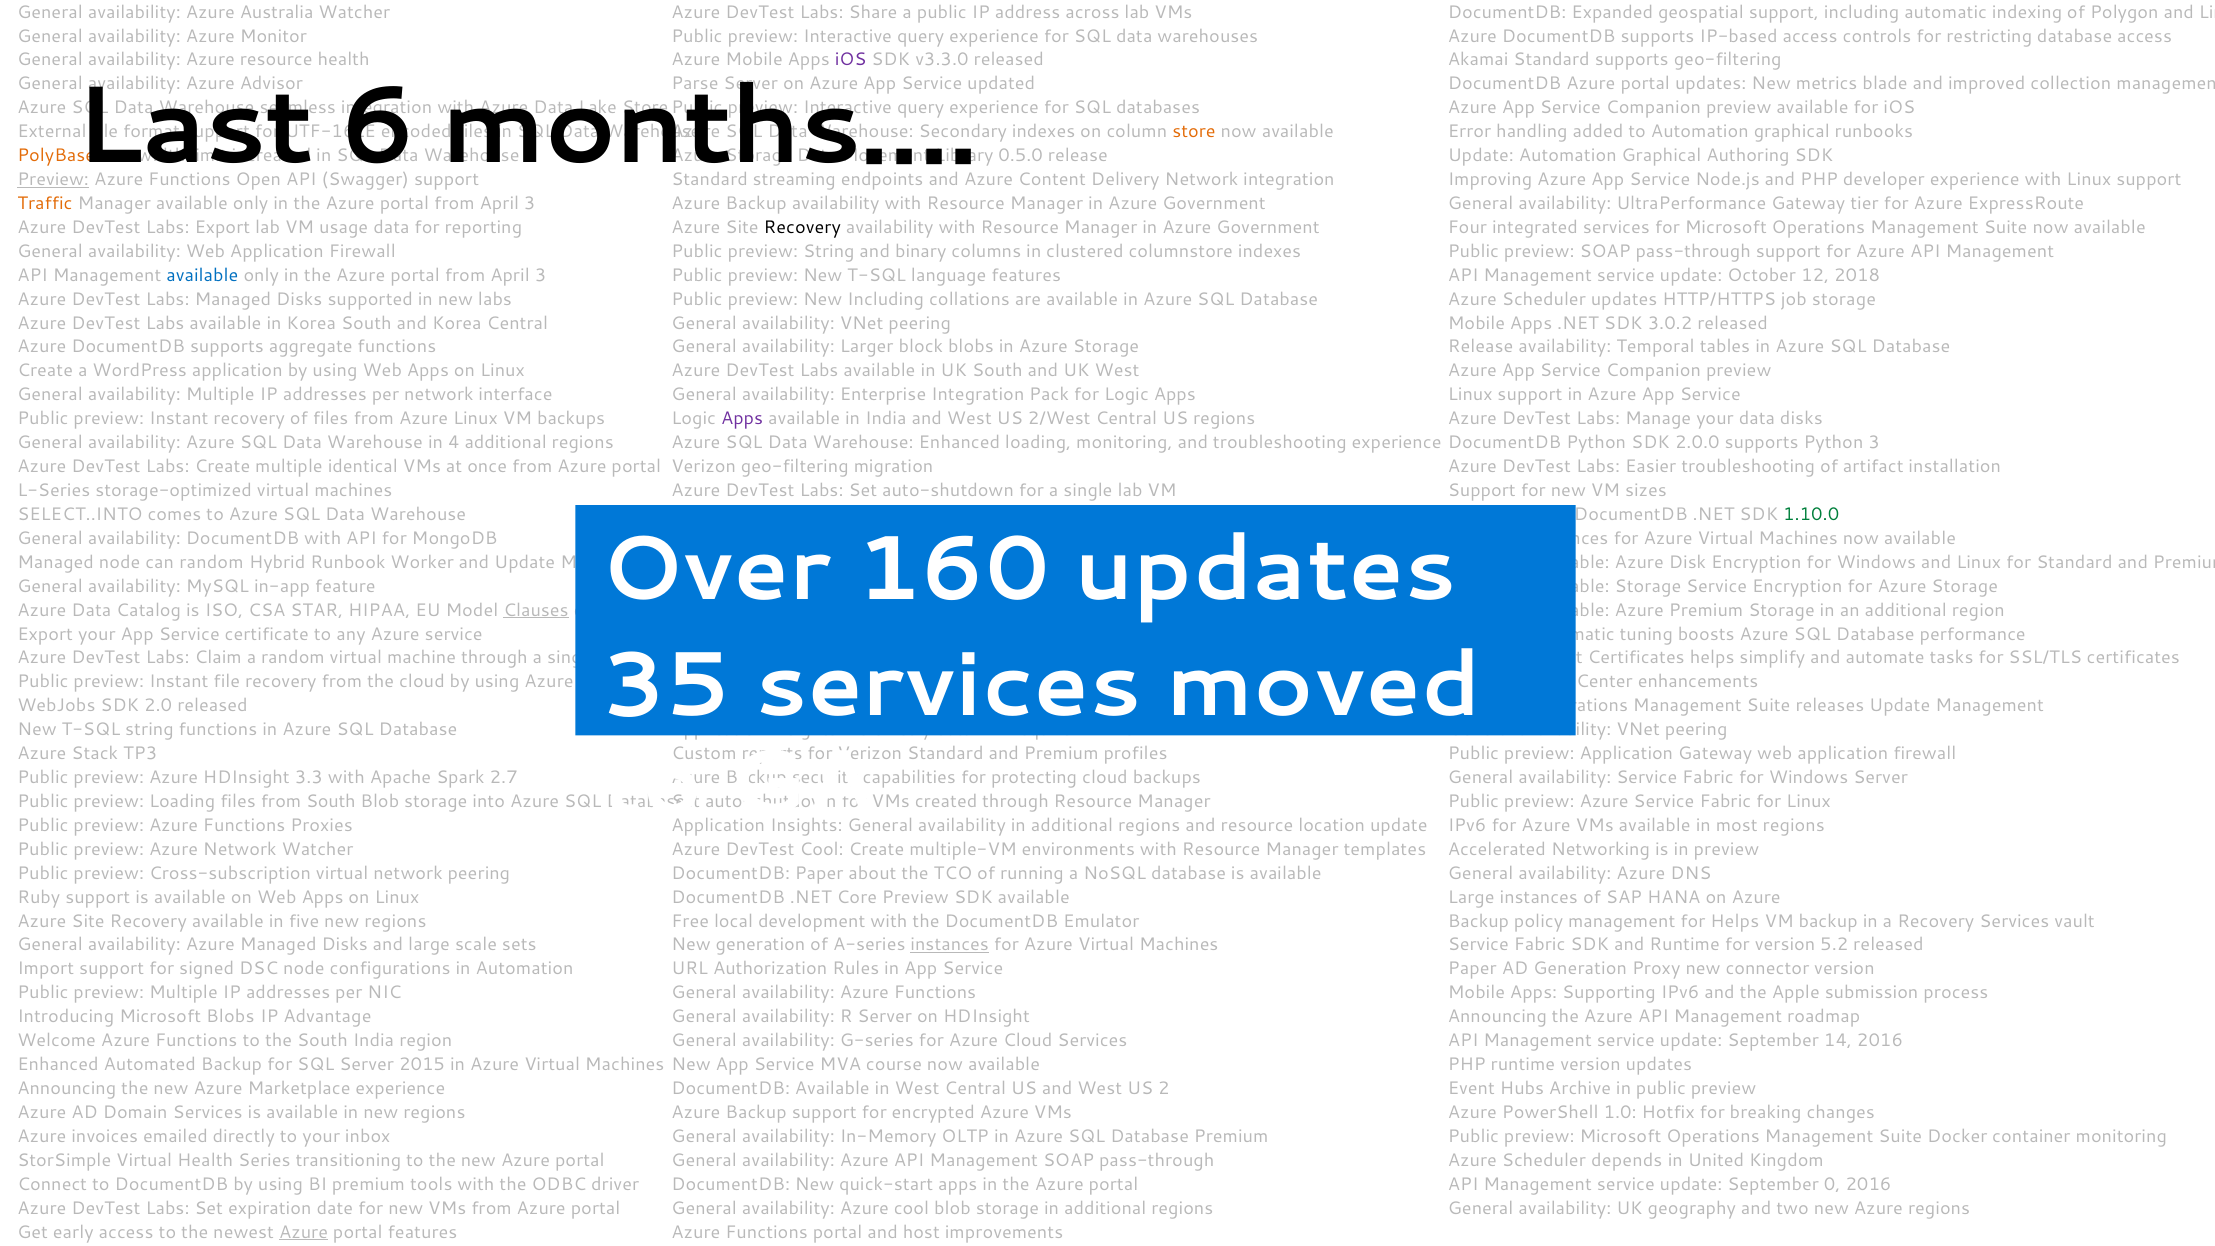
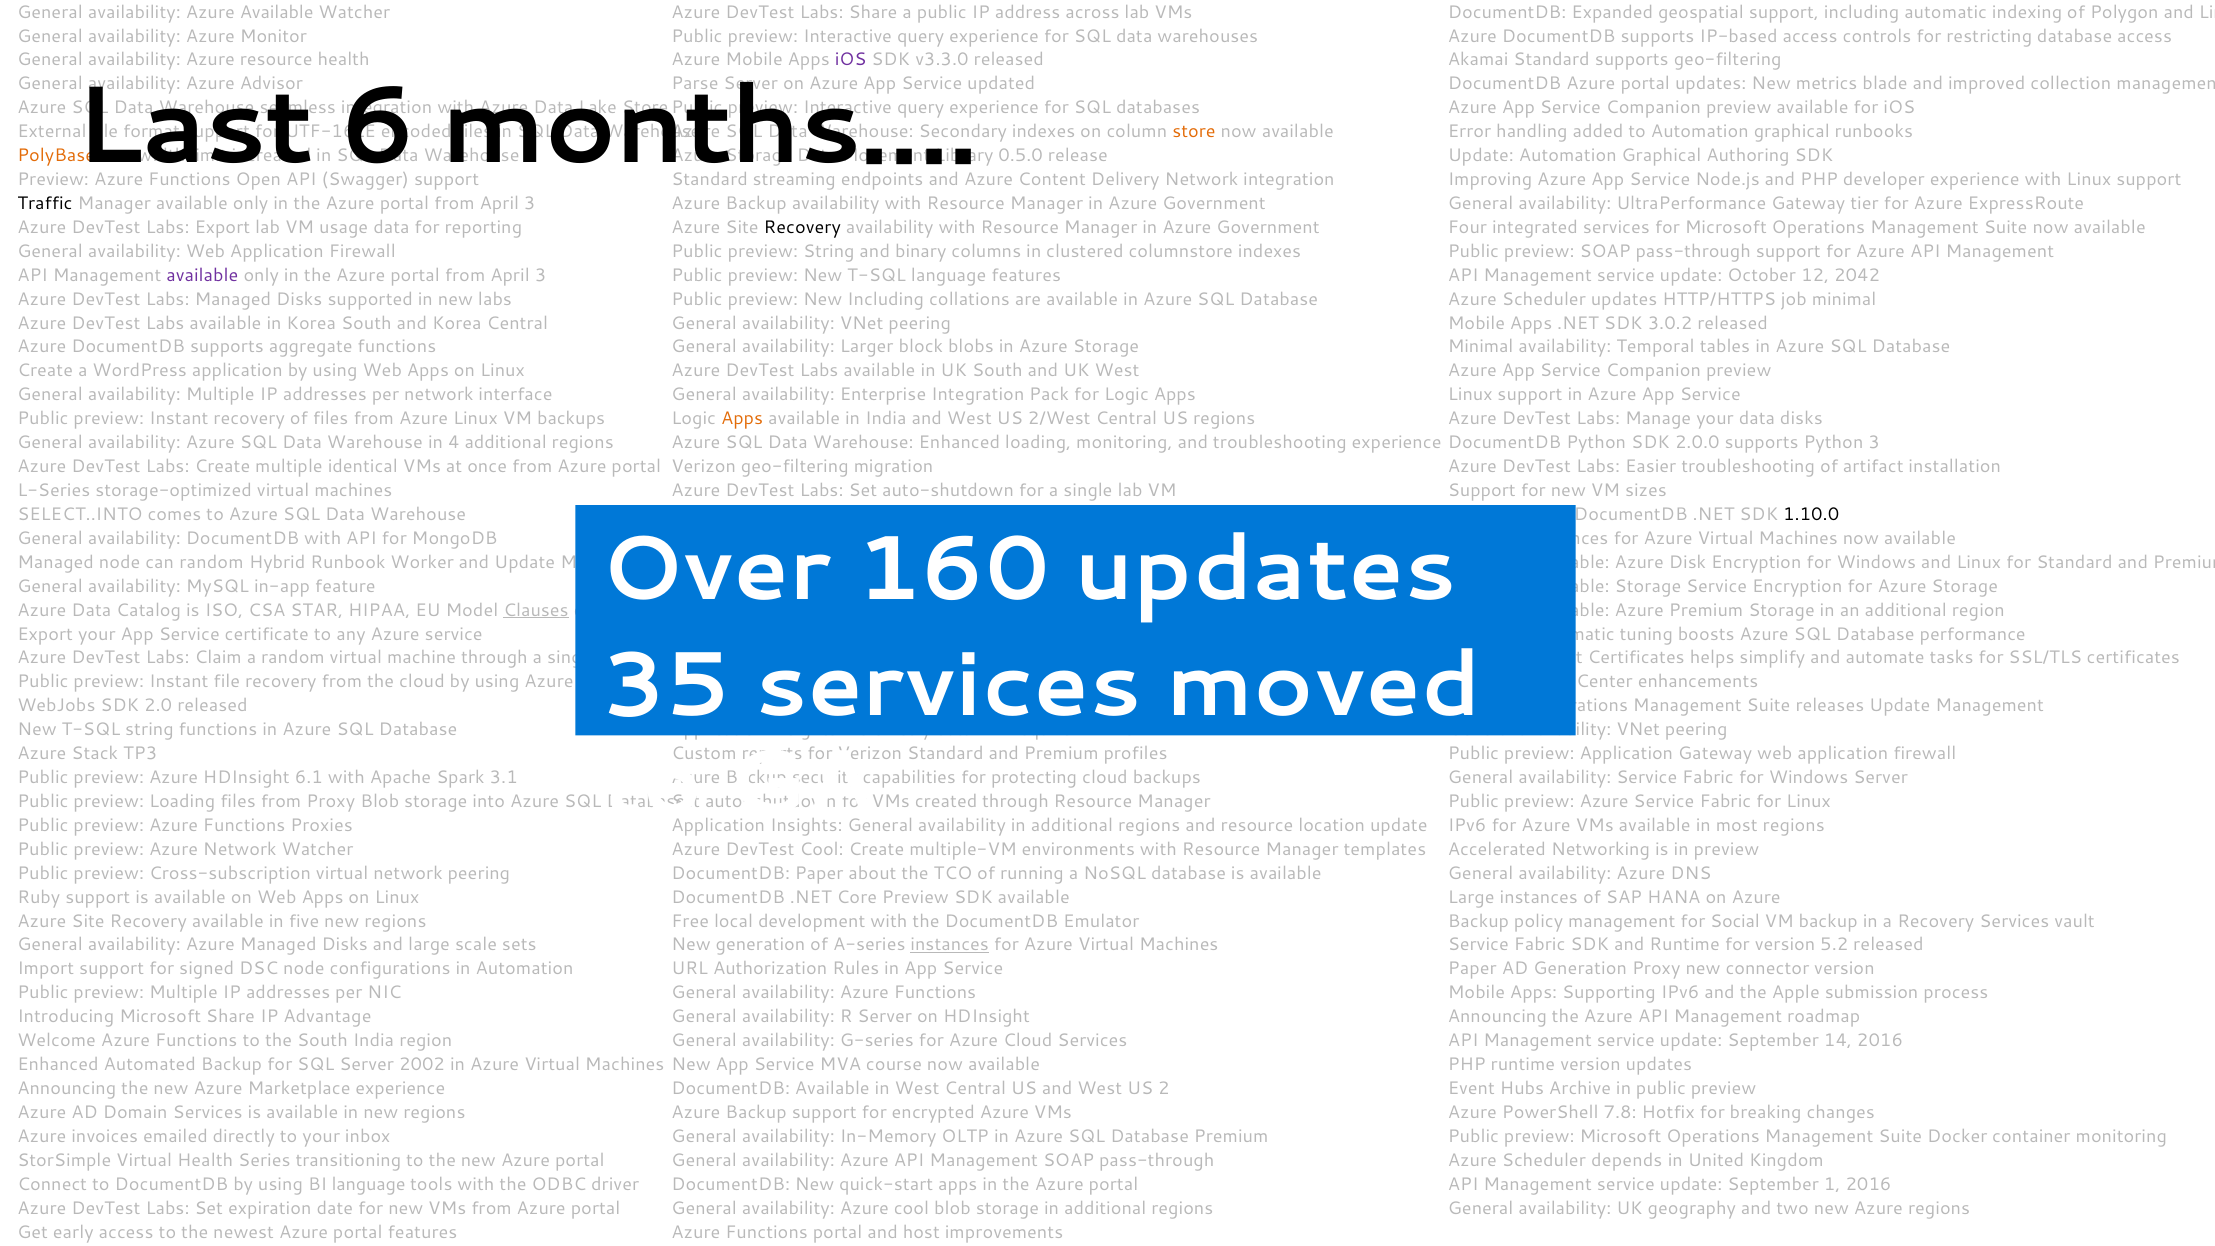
Azure Australia: Australia -> Available (277, 12)
Preview underline: present -> none (53, 180)
Traffic colour: orange -> black (45, 203)
available colour: blue -> purple (202, 275)
2018: 2018 -> 2042 (1857, 275)
job storage: storage -> minimal (1844, 299)
Release: Release -> Minimal (1481, 347)
Apps colour: purple -> orange (742, 419)
1.10.0 colour: green -> black (1811, 514)
3.3: 3.3 -> 6.1 (309, 777)
2.7: 2.7 -> 3.1 (504, 777)
from South: South -> Proxy (331, 801)
for Helps: Helps -> Social (1735, 921)
Microsoft Blobs: Blobs -> Share (230, 1017)
2015: 2015 -> 2002 (422, 1064)
1.0: 1.0 -> 7.8 (1620, 1112)
BI premium: premium -> language (369, 1184)
0: 0 -> 1 (1832, 1184)
Azure underline: present -> none (304, 1232)
